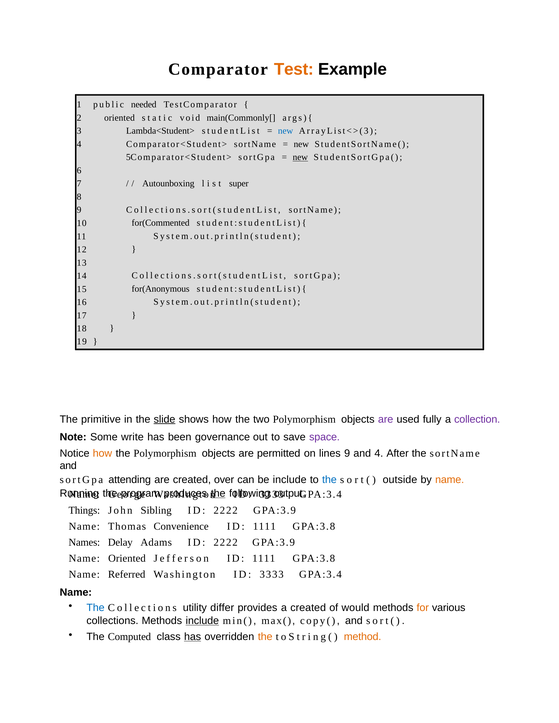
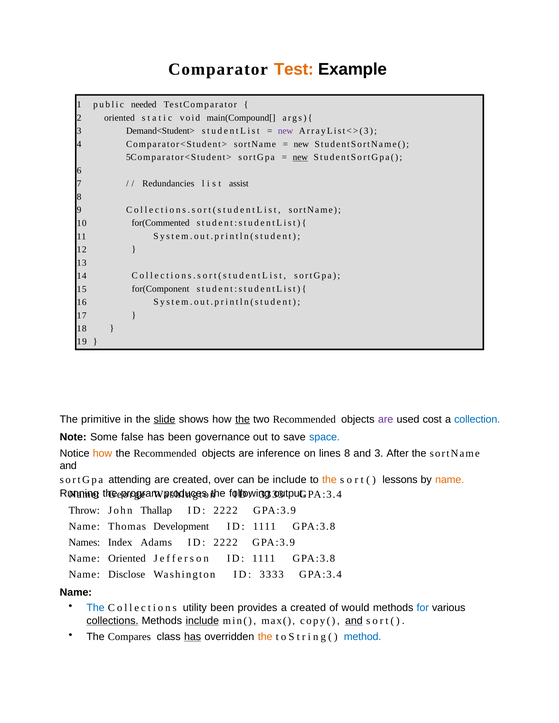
main(Commonly[: main(Commonly[ -> main(Compound[ (241, 118)
Lambda<Student>: Lambda<Student> -> Demand<Student> (160, 131)
new colour: blue -> purple (286, 131)
Autounboxing: Autounboxing -> Redundancies (168, 184)
super: super -> assist (239, 184)
for(Anonymous: for(Anonymous -> for(Component (161, 289)
the underline: none -> present (243, 420)
two Polymorphism: Polymorphism -> Recommended (304, 420)
fully: fully -> cost (432, 420)
collection colour: purple -> blue (477, 420)
write: write -> false (132, 437)
space colour: purple -> blue (325, 437)
the Polymorphism: Polymorphism -> Recommended (165, 453)
permitted: permitted -> inference (279, 453)
lines 9: 9 -> 8 (347, 453)
and 4: 4 -> 3 (379, 453)
the colour: blue -> orange (329, 480)
outside: outside -> lessons (400, 480)
the underline: present -> none (218, 494)
Things: Things -> Throw (84, 511)
Sibling: Sibling -> Thallap (156, 511)
Convenience: Convenience -> Development (181, 527)
Delay: Delay -> Index (120, 543)
Referred: Referred -> Disclose (127, 575)
utility differ: differ -> been (222, 608)
for colour: orange -> blue (423, 608)
collections underline: none -> present (112, 621)
and underline: none -> present (354, 621)
Computed: Computed -> Compares (129, 637)
method colour: orange -> blue (363, 637)
